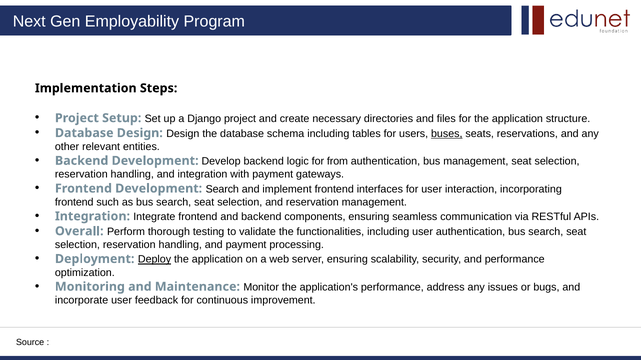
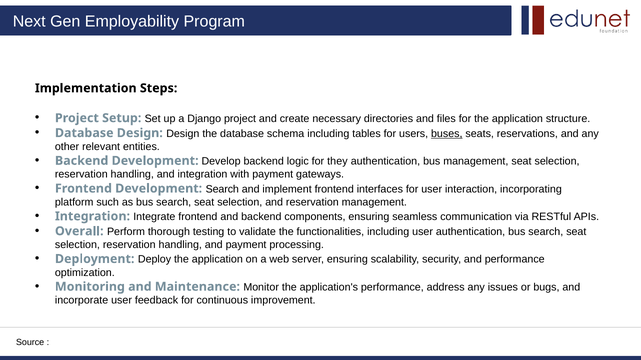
from: from -> they (337, 162)
frontend: frontend -> platform (74, 203)
Deploy underline: present -> none (155, 260)
